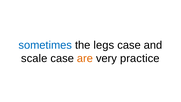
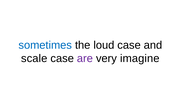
legs: legs -> loud (104, 45)
are colour: orange -> purple (85, 58)
practice: practice -> imagine (140, 58)
